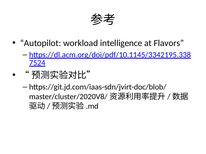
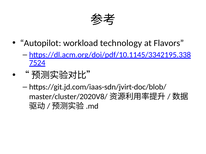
intelligence: intelligence -> technology (121, 43)
